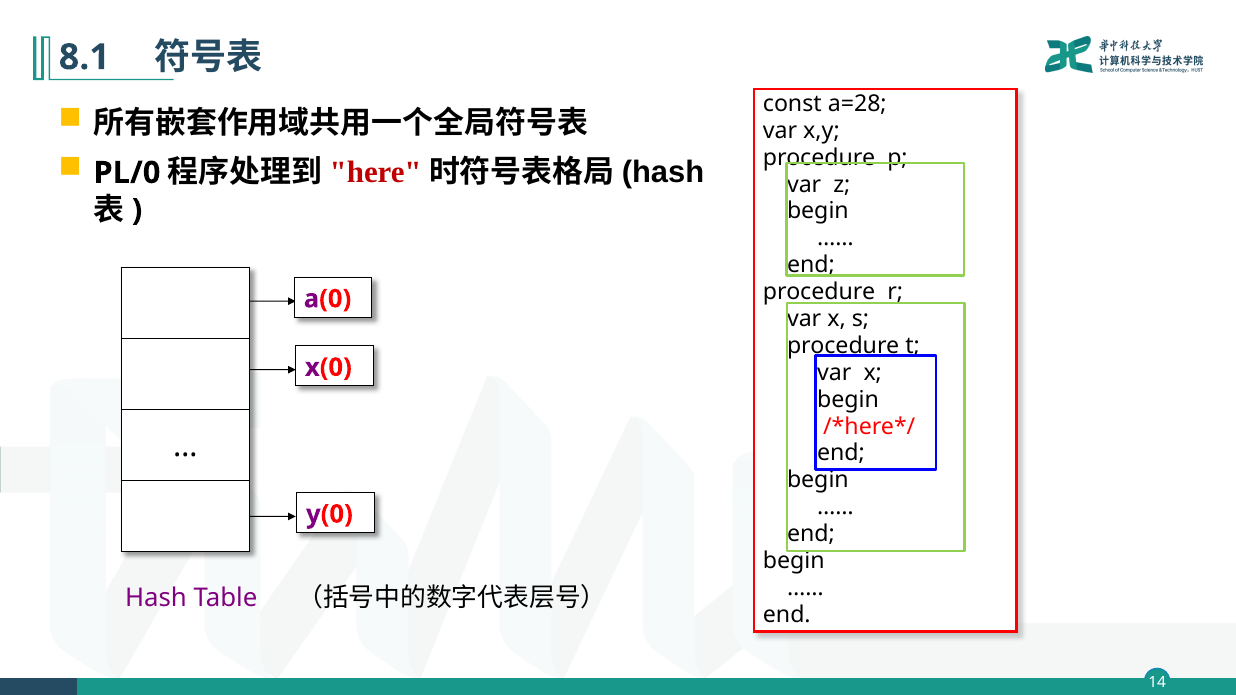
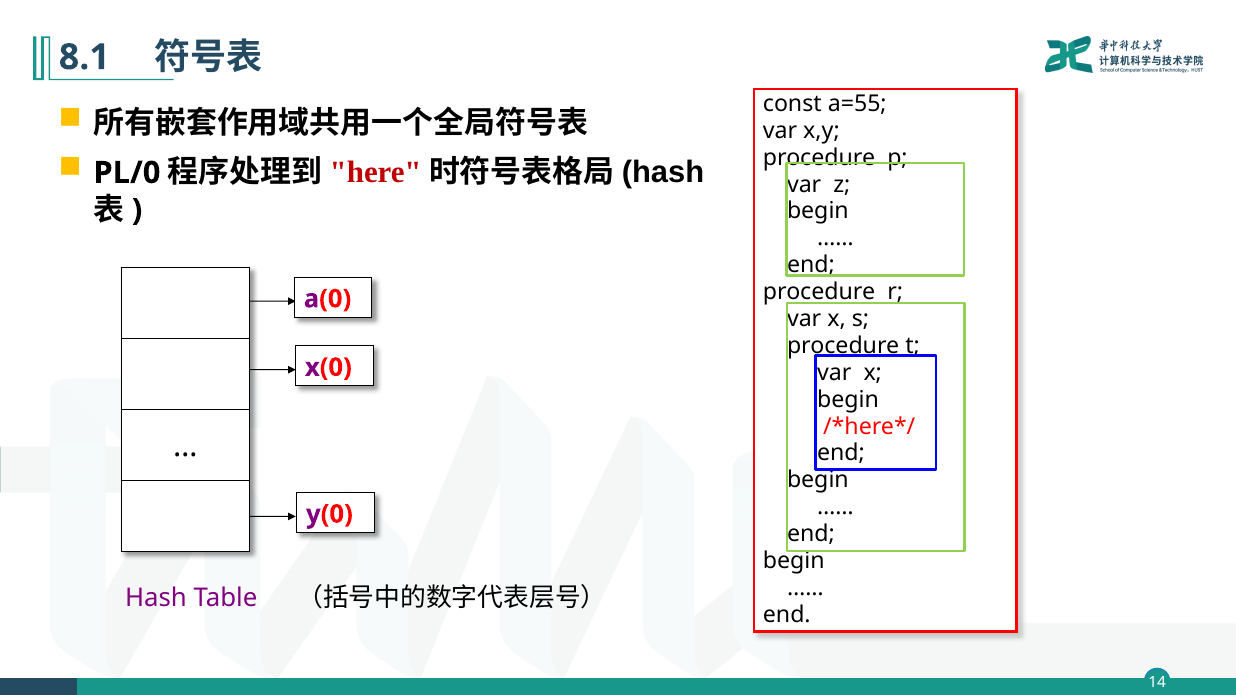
a=28: a=28 -> a=55 (857, 104)
